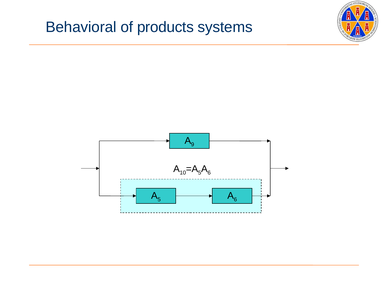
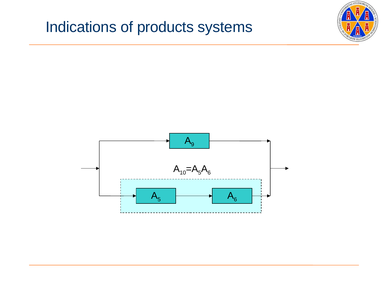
Behavioral: Behavioral -> Indications (81, 27)
